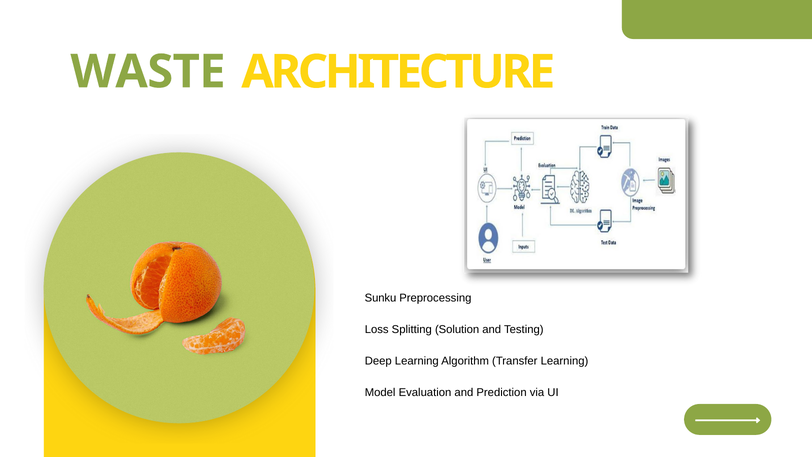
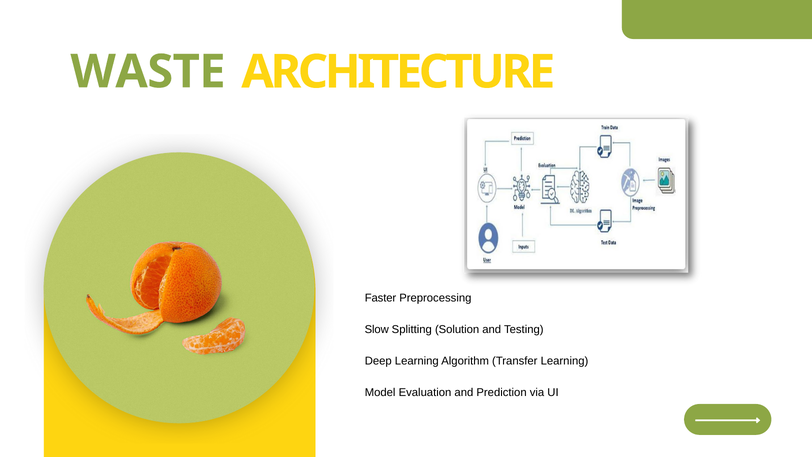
Sunku: Sunku -> Faster (381, 298)
Loss: Loss -> Slow (377, 329)
